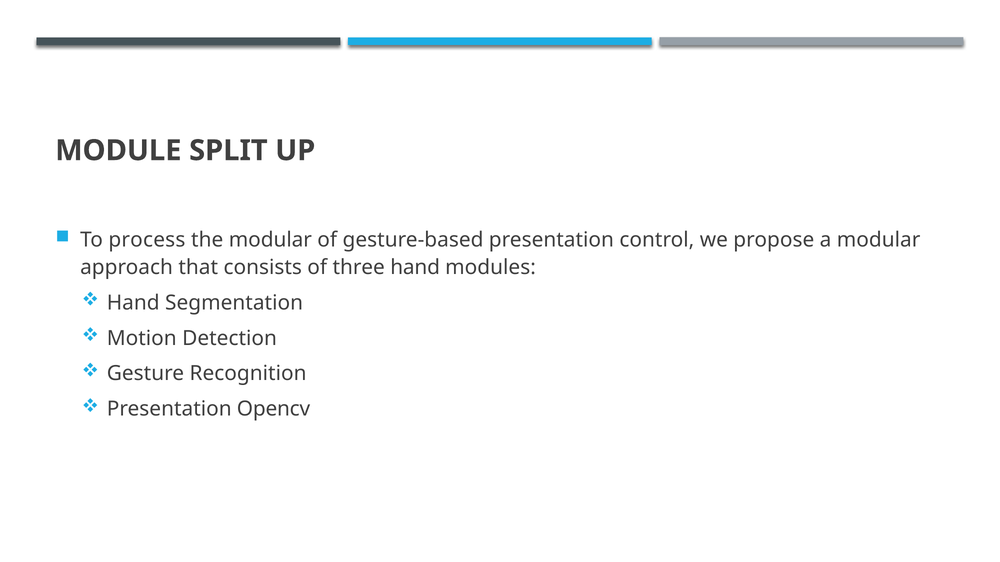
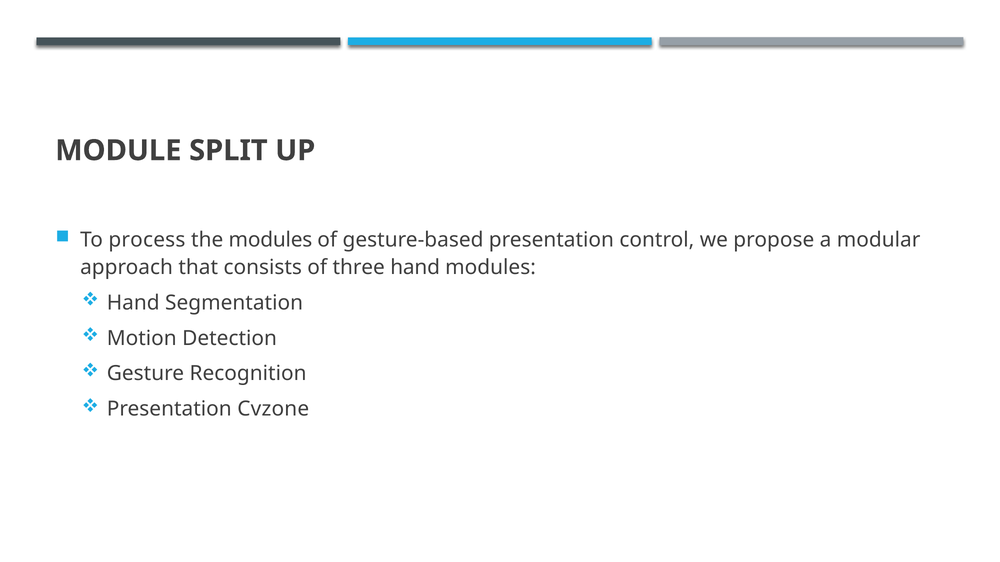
the modular: modular -> modules (270, 240)
Opencv: Opencv -> Cvzone (273, 409)
